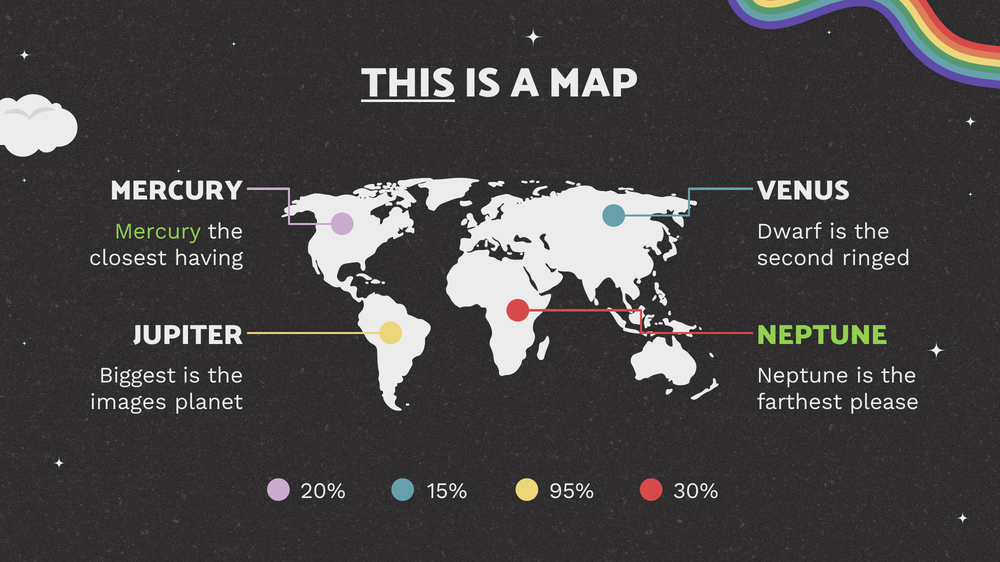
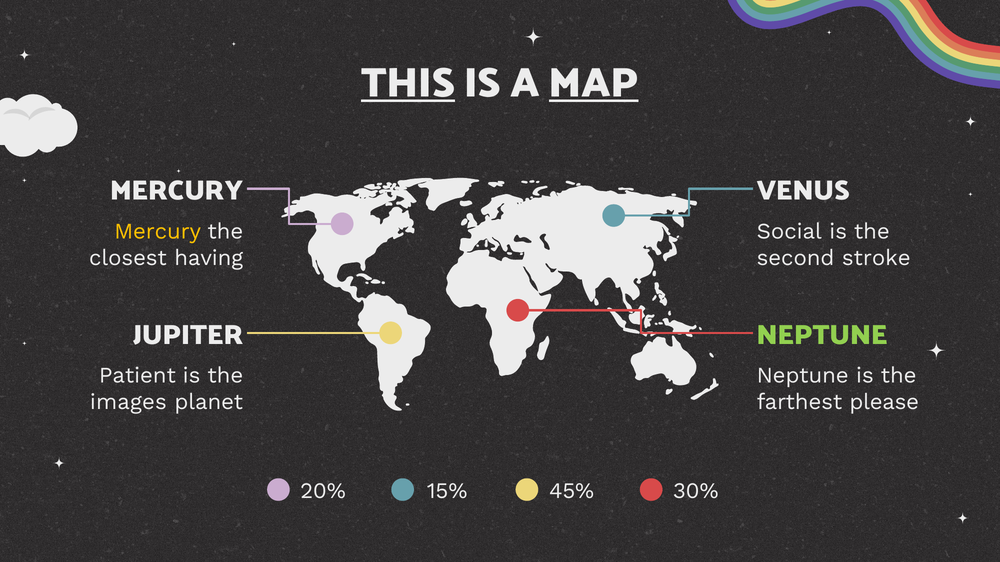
MAP underline: none -> present (594, 83)
Mercury colour: light green -> yellow (158, 231)
Dwarf: Dwarf -> Social (789, 231)
ringed: ringed -> stroke (876, 258)
Biggest: Biggest -> Patient (137, 376)
95%: 95% -> 45% (572, 492)
